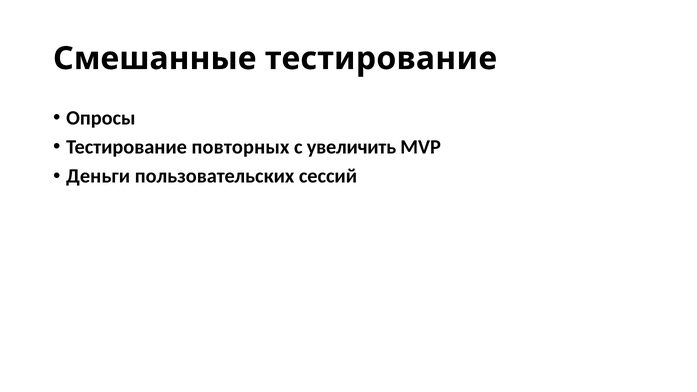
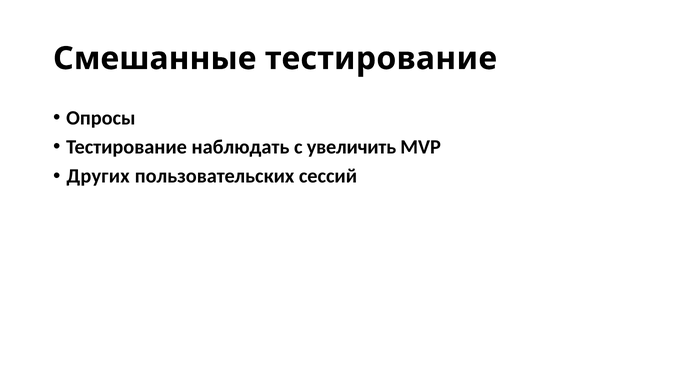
повторных: повторных -> наблюдать (241, 147)
Деньги: Деньги -> Других (98, 176)
